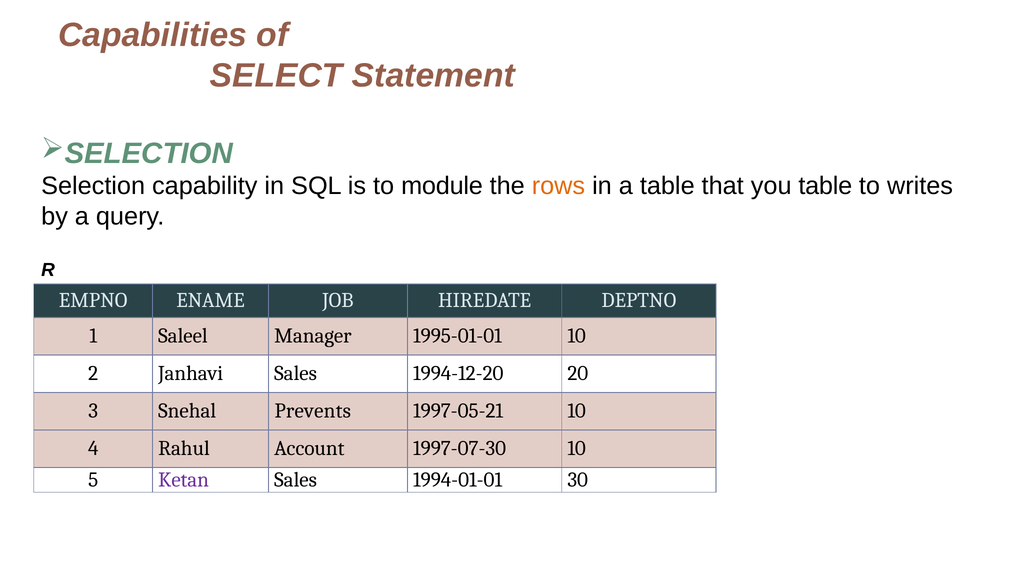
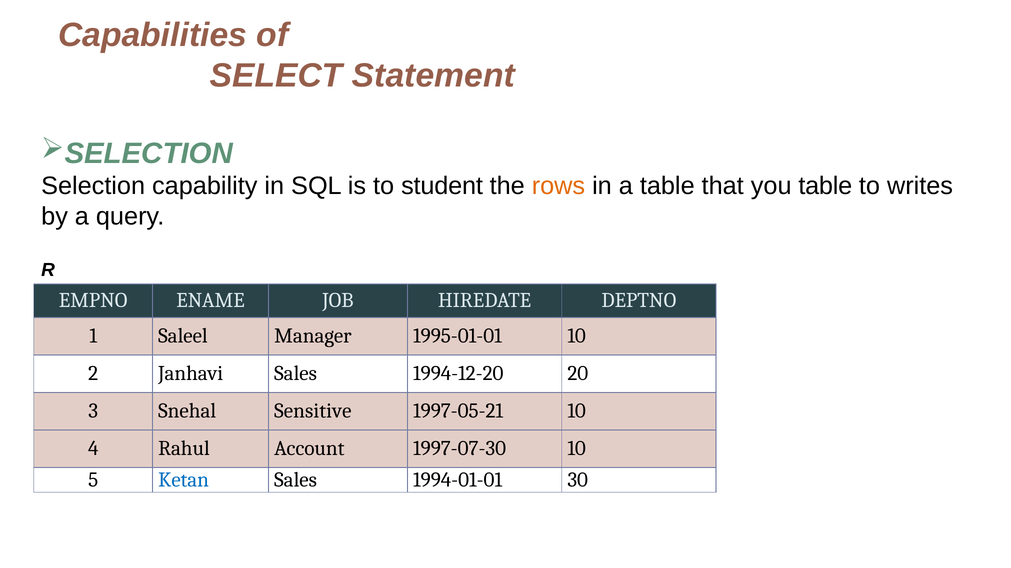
module: module -> student (442, 186)
Prevents: Prevents -> Sensitive (313, 411)
Ketan colour: purple -> blue (184, 480)
